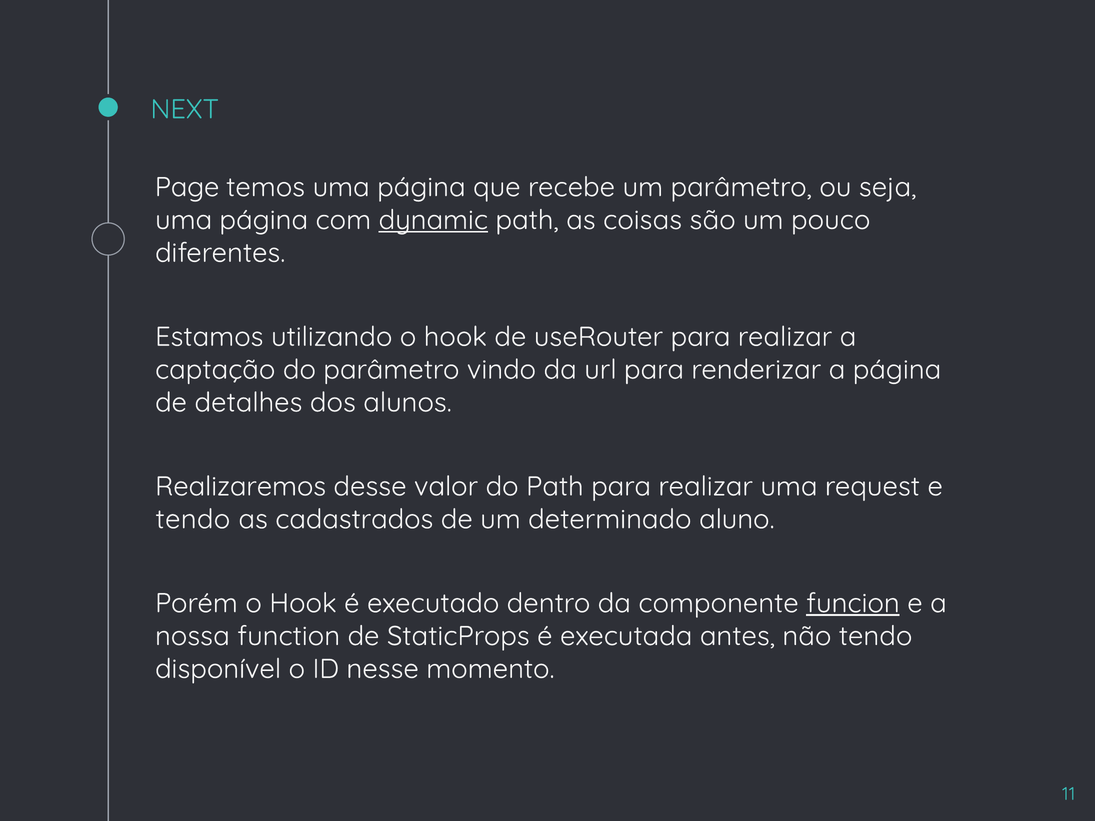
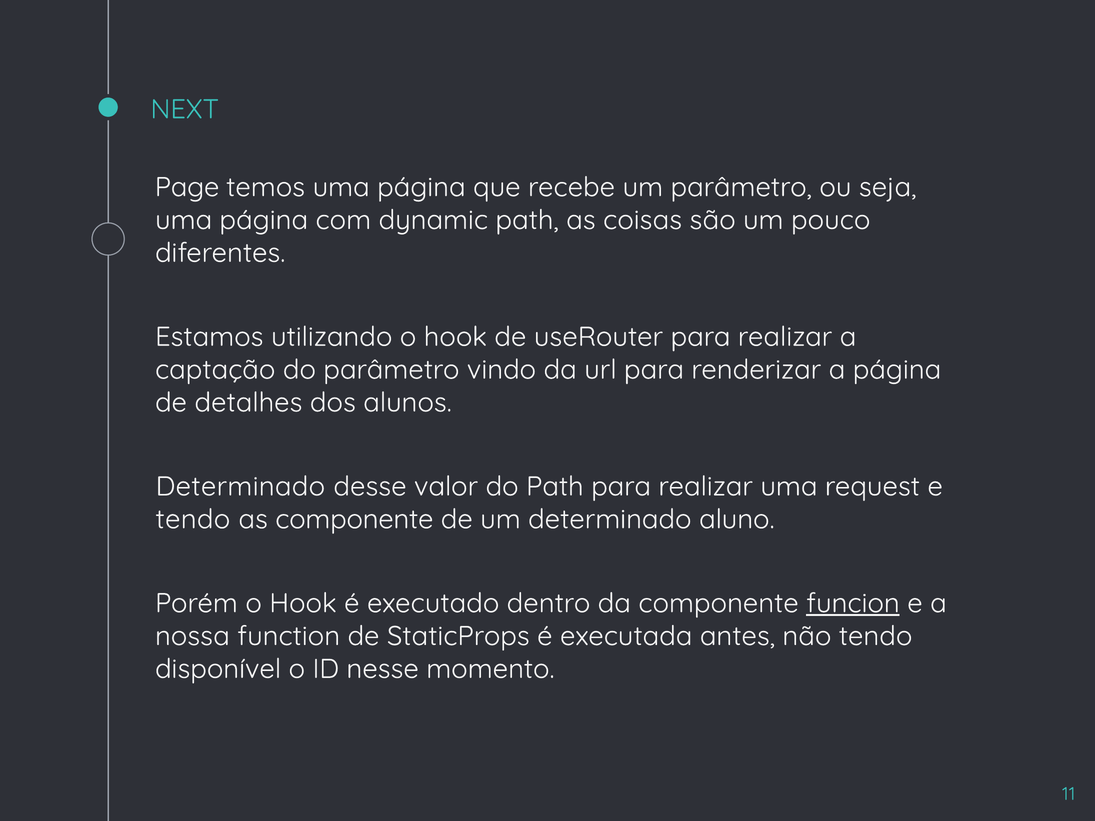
dynamic underline: present -> none (433, 220)
Realizaremos: Realizaremos -> Determinado (240, 487)
as cadastrados: cadastrados -> componente (354, 519)
